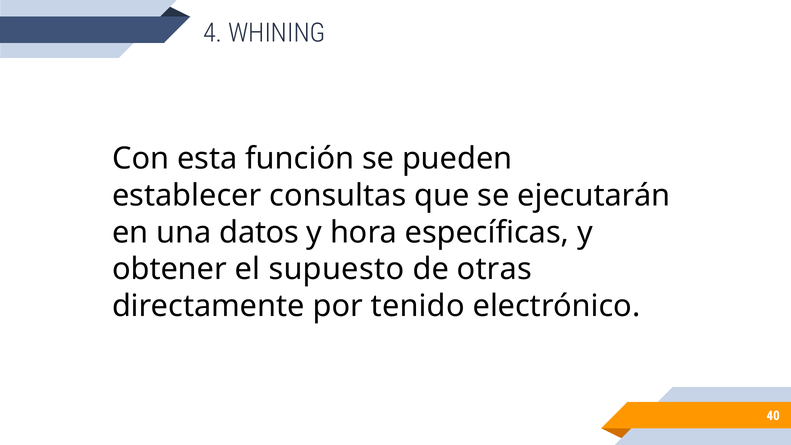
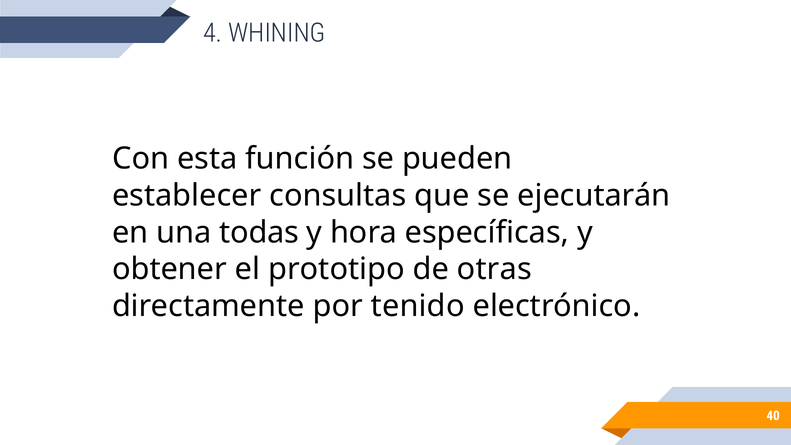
datos: datos -> todas (259, 232)
supuesto: supuesto -> prototipo (336, 269)
